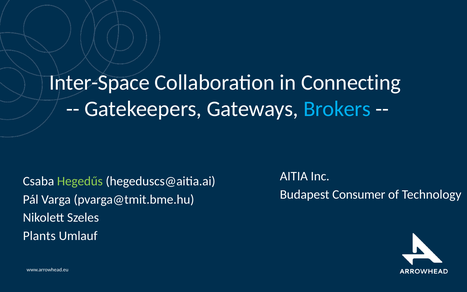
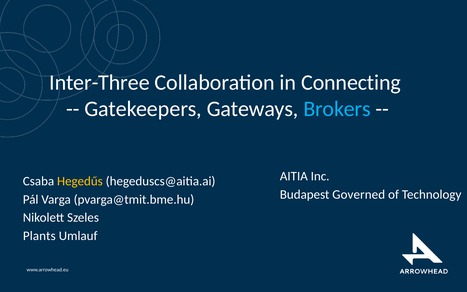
Inter-Space: Inter-Space -> Inter-Three (99, 82)
Hegedűs colour: light green -> yellow (80, 181)
Consumer: Consumer -> Governed (359, 194)
